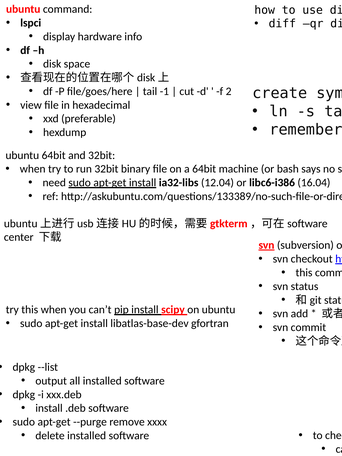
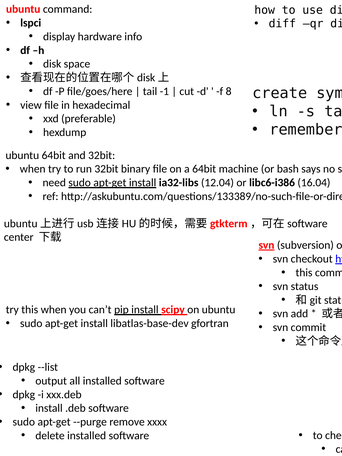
2: 2 -> 8 (229, 91)
